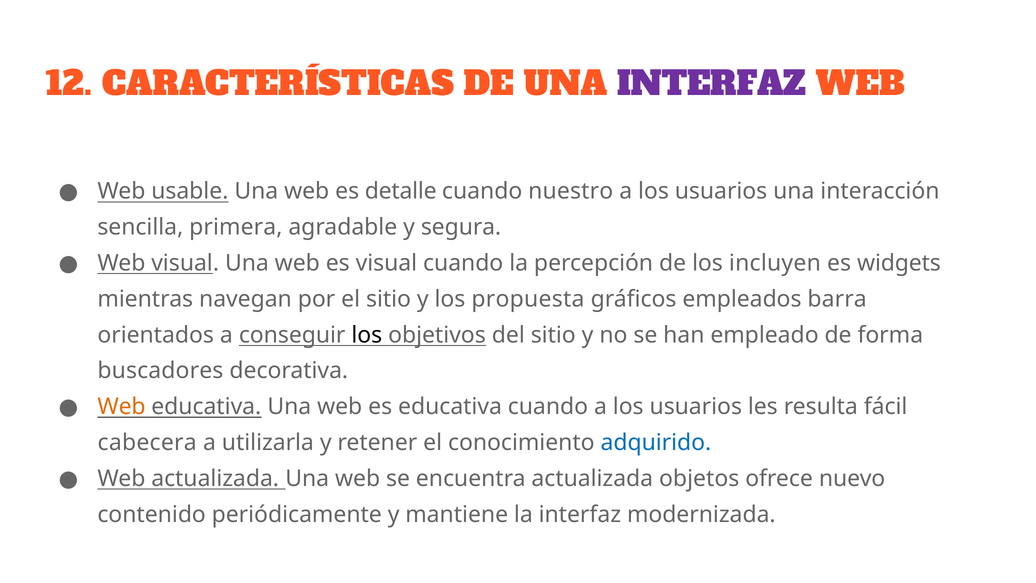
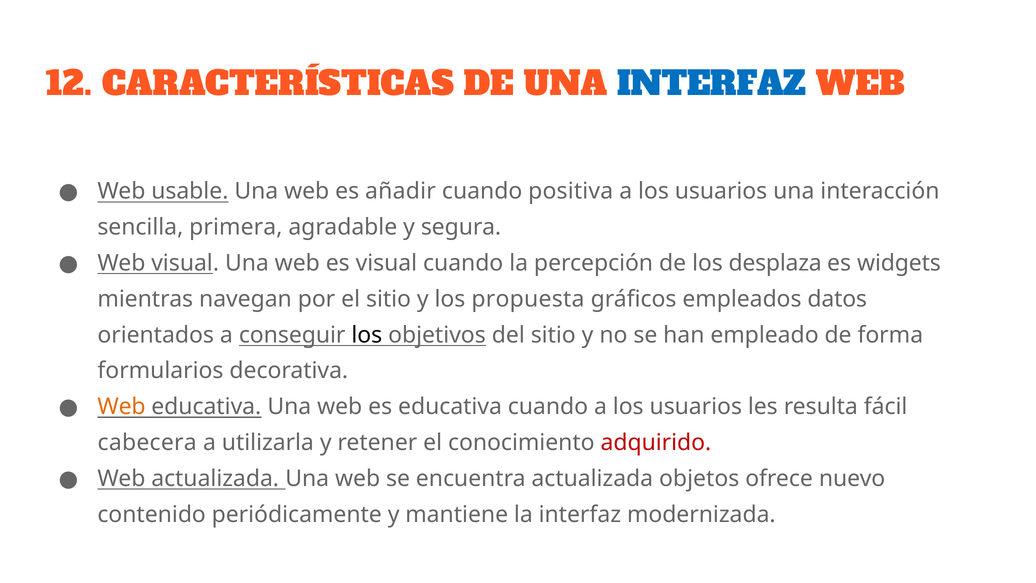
INTERFAZ colour: purple -> blue (712, 84)
detalle: detalle -> añadir (400, 191)
nuestro: nuestro -> positiva (571, 191)
incluyen: incluyen -> desplaza (775, 263)
barra: barra -> datos (837, 299)
buscadores: buscadores -> formularios (160, 371)
adquirido colour: blue -> red (656, 443)
